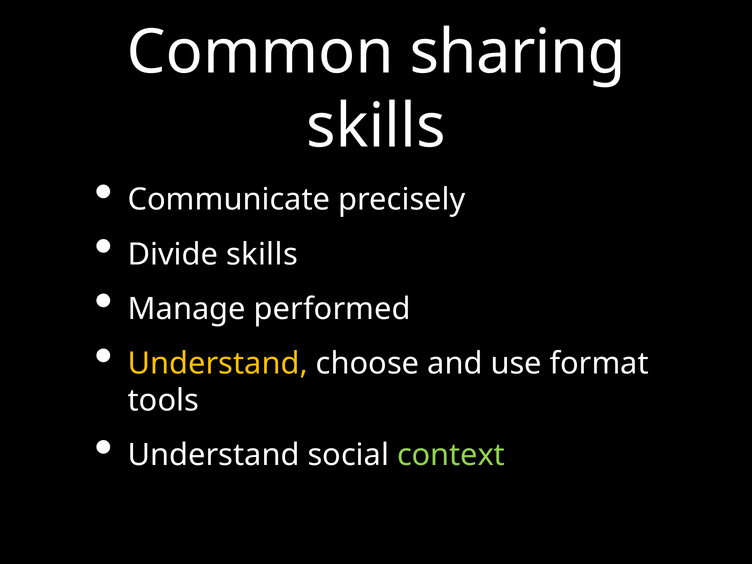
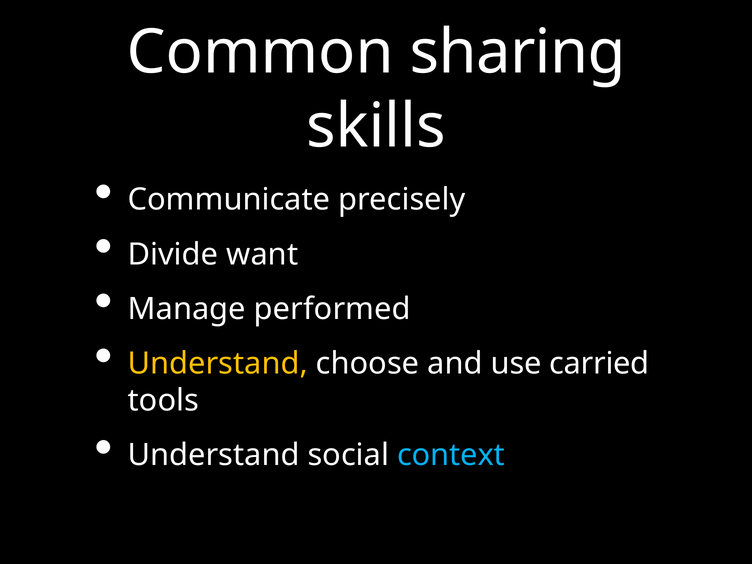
Divide skills: skills -> want (262, 254)
format: format -> carried (599, 364)
context colour: light green -> light blue (451, 455)
